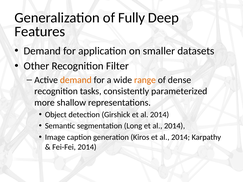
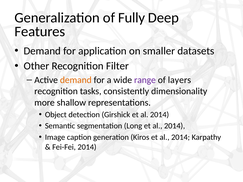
range colour: orange -> purple (145, 80)
dense: dense -> layers (179, 80)
parameterized: parameterized -> dimensionality (179, 91)
